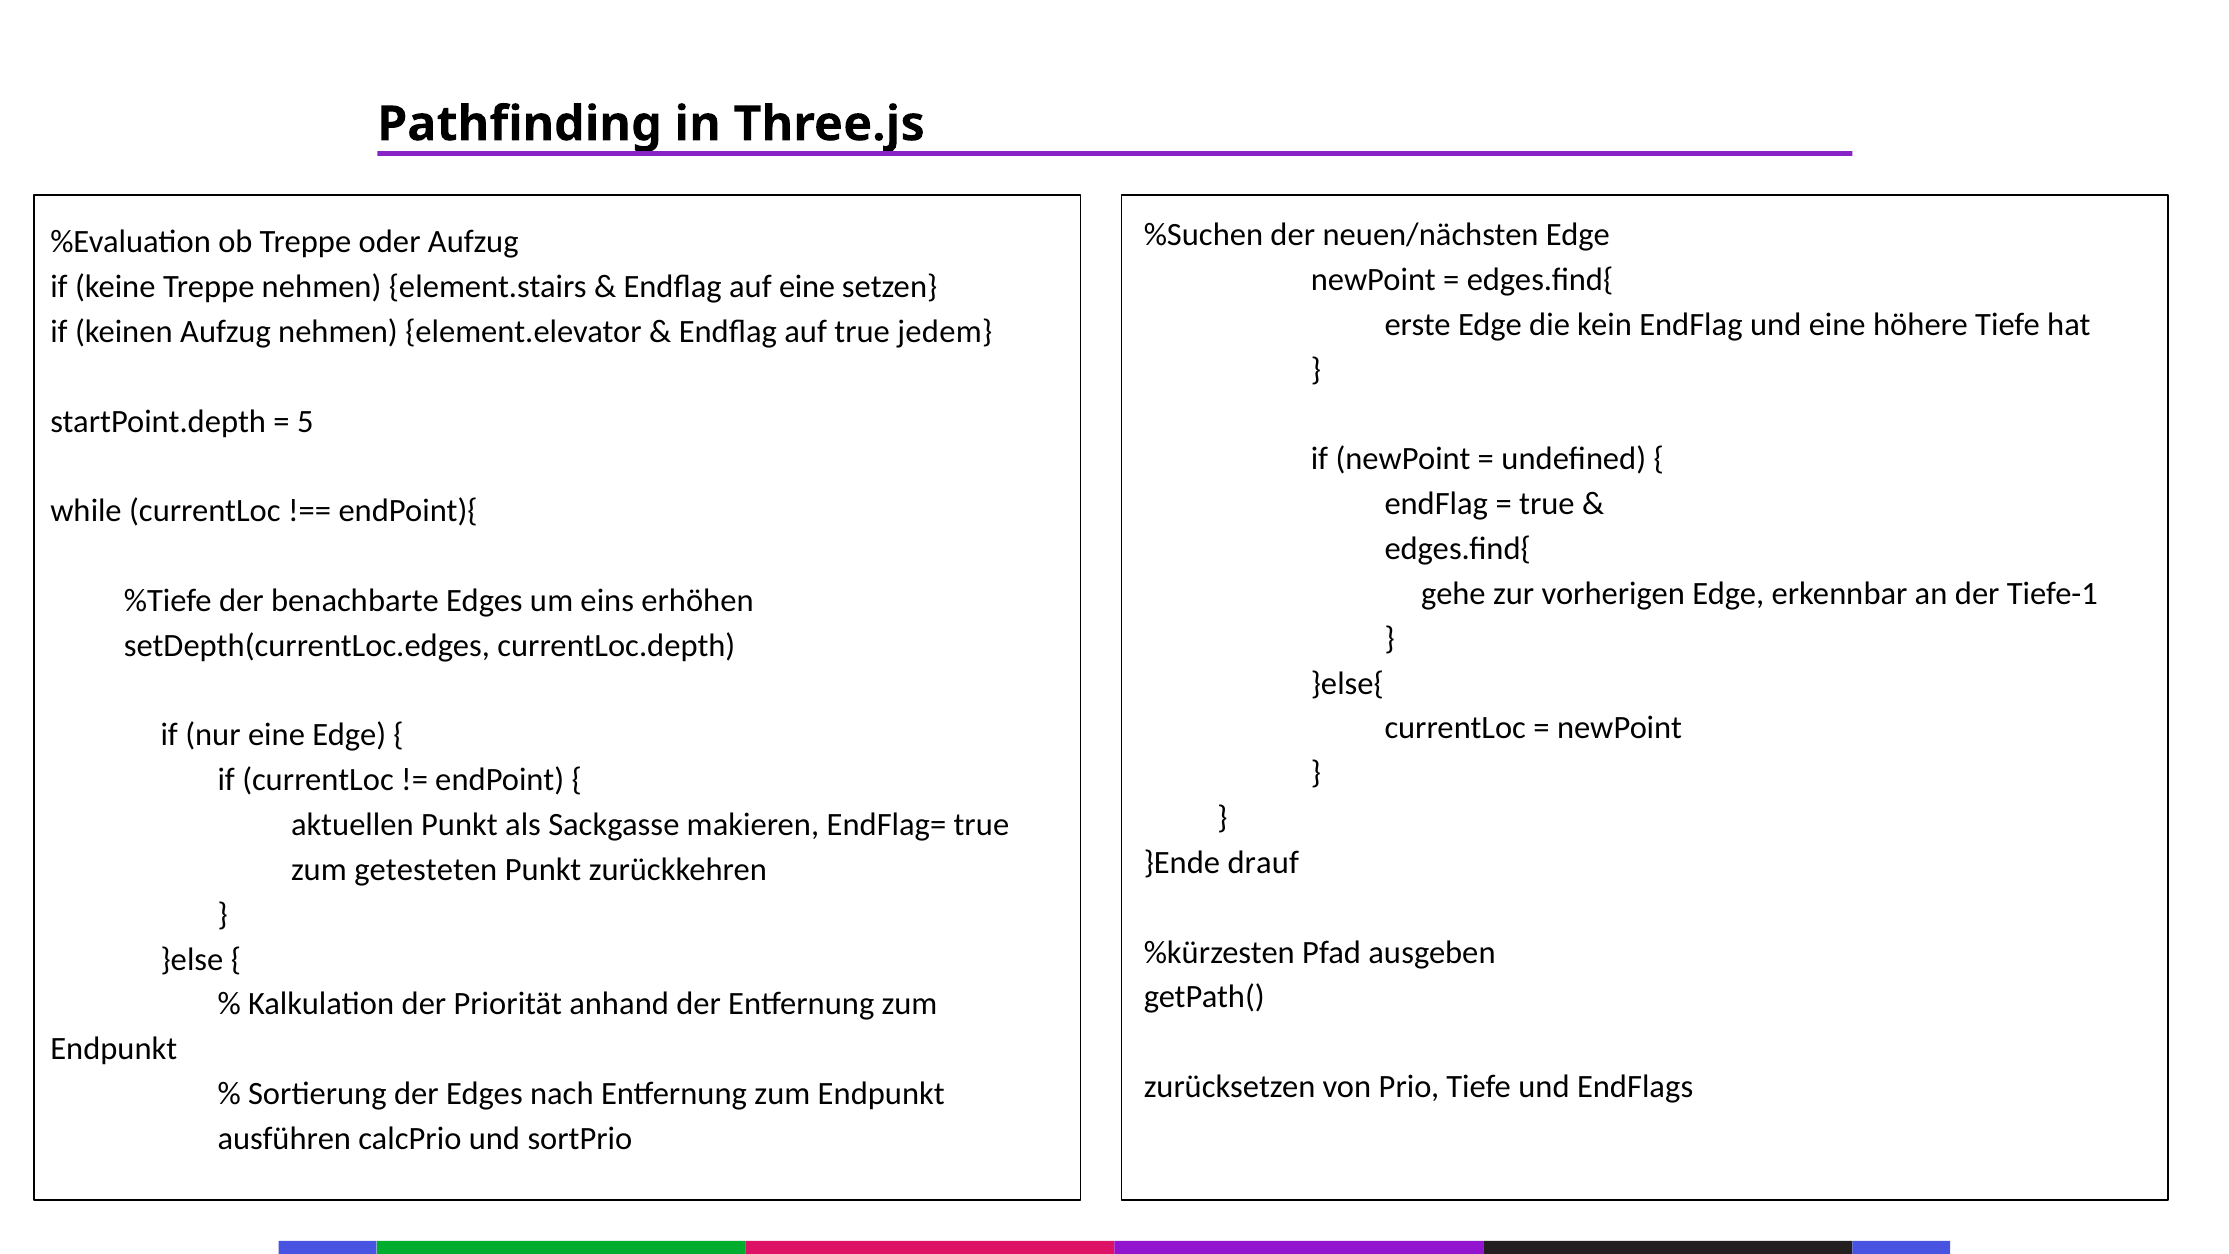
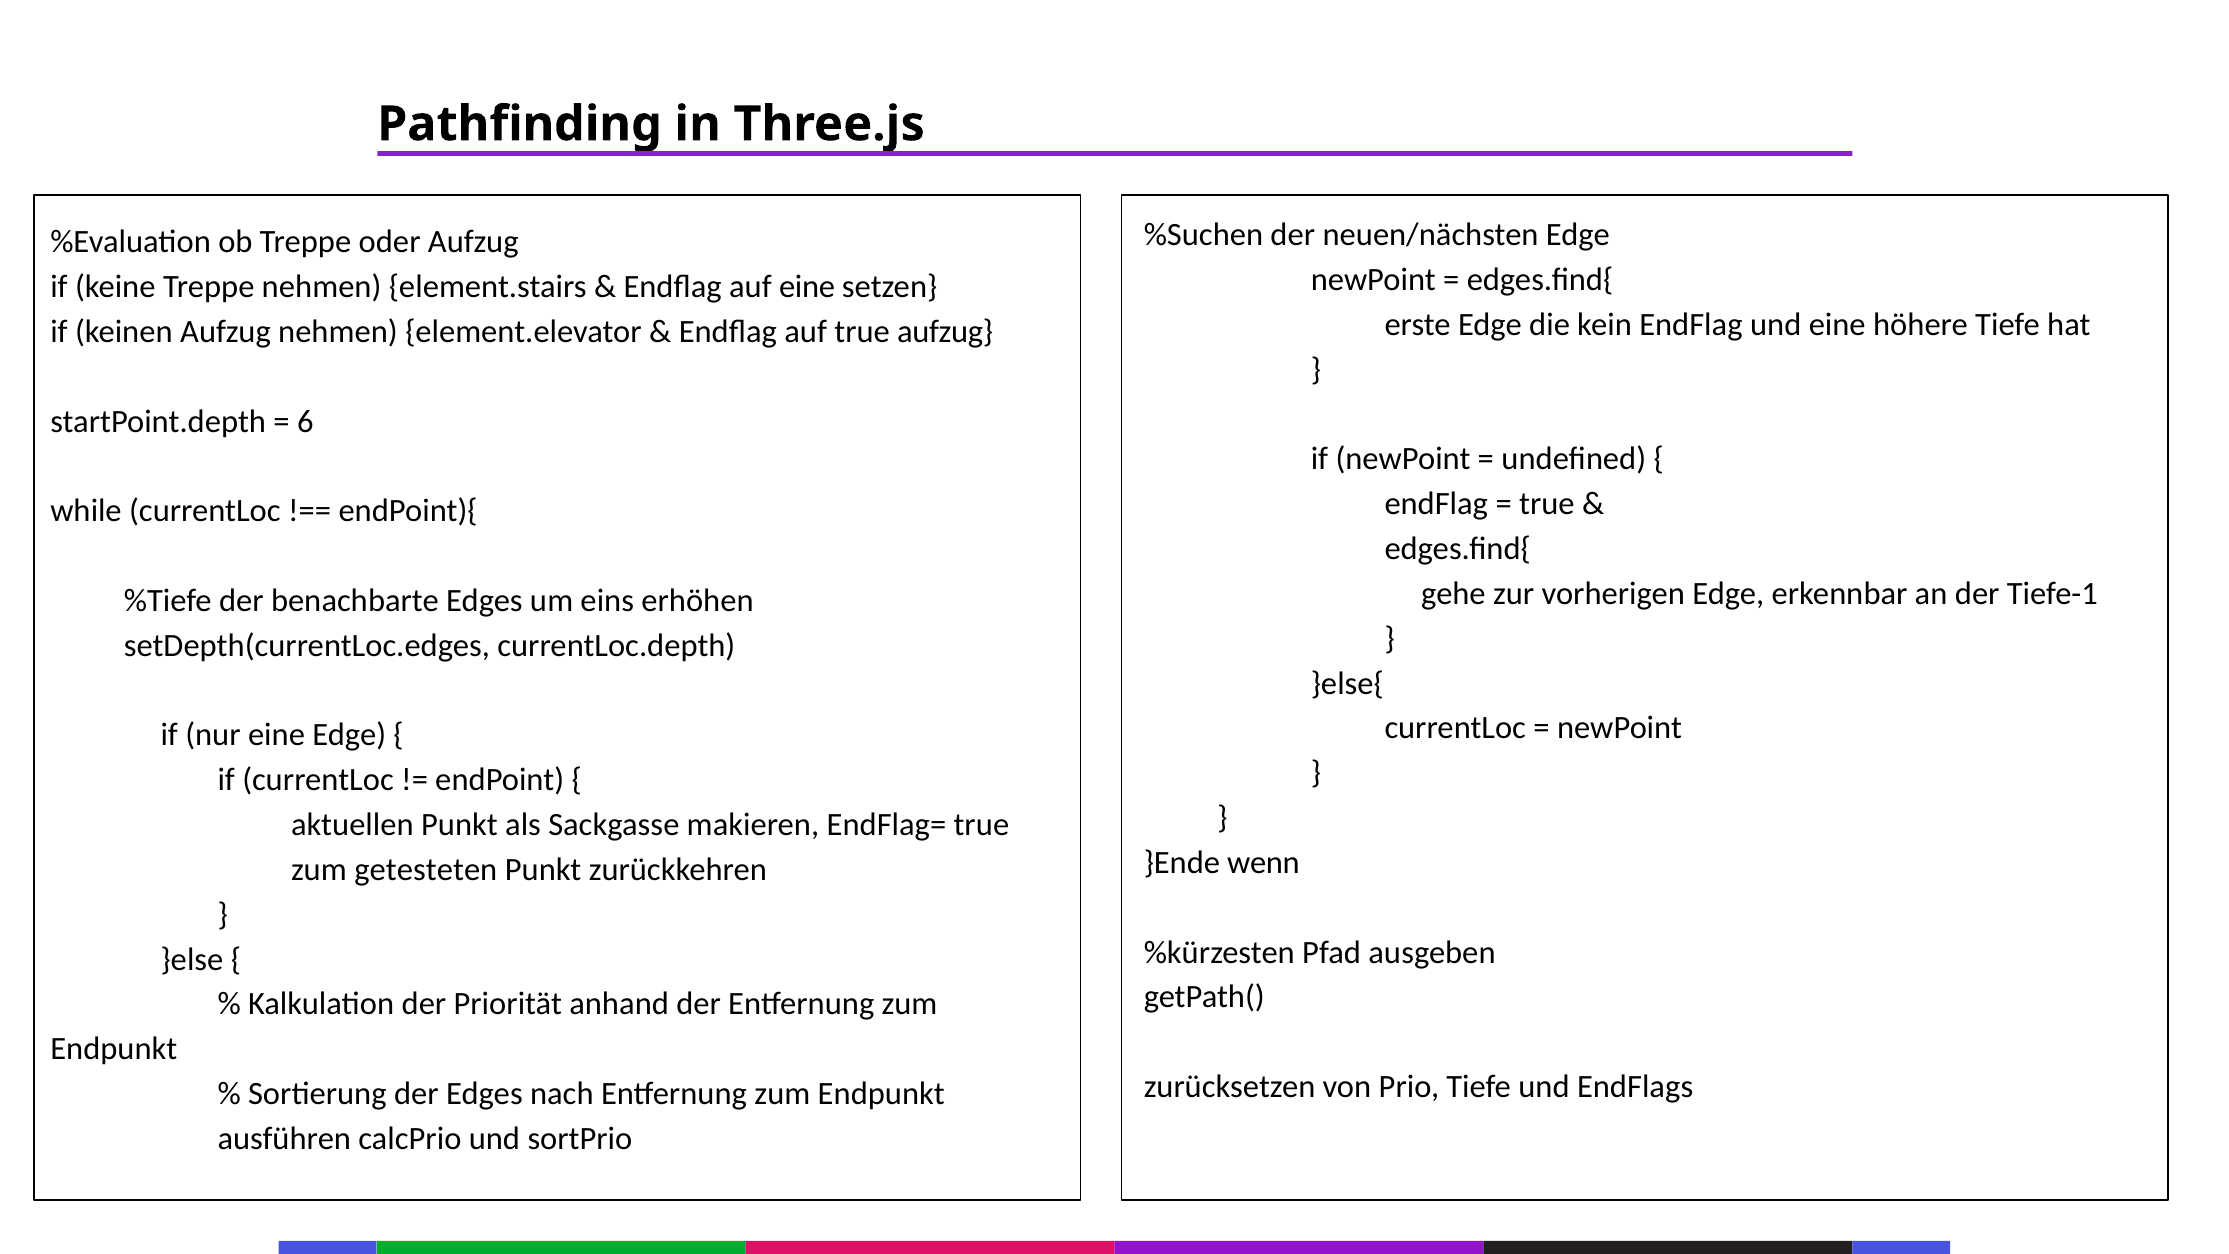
true jedem: jedem -> aufzug (945, 332)
5: 5 -> 6 (305, 421)
drauf: drauf -> wenn (1263, 863)
